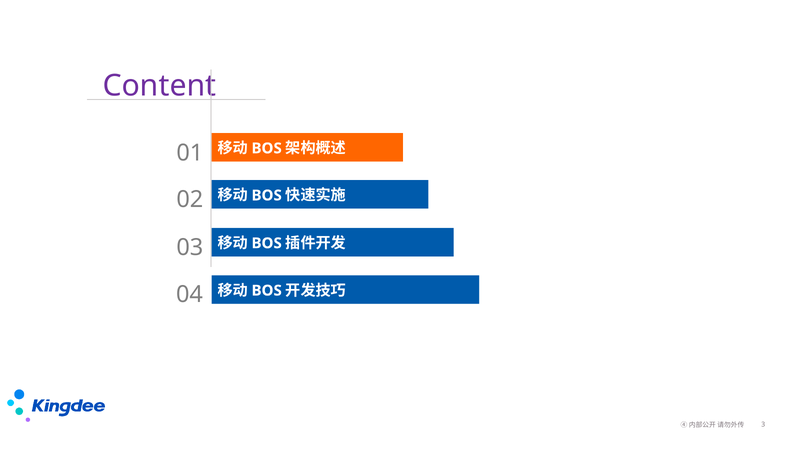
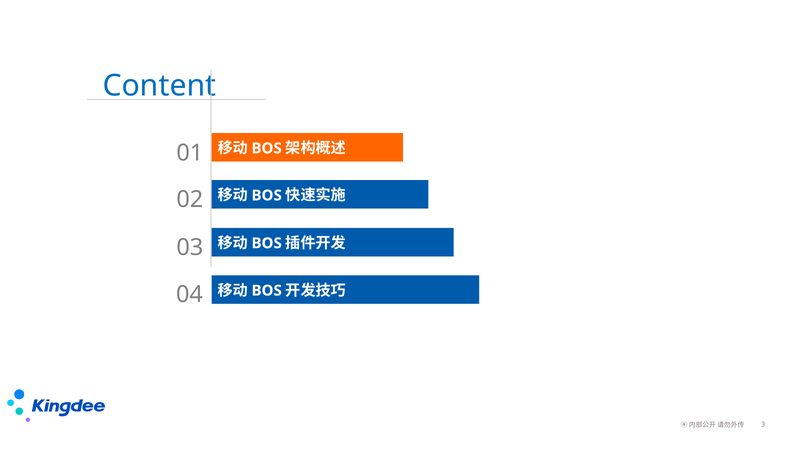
Content colour: purple -> blue (159, 86)
